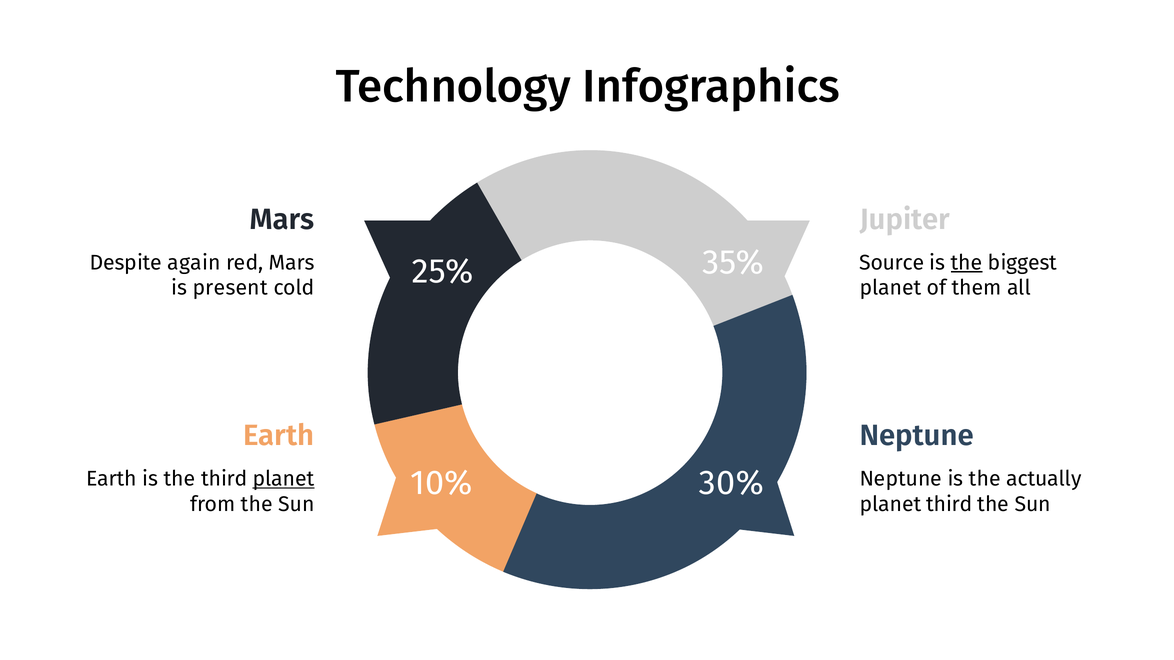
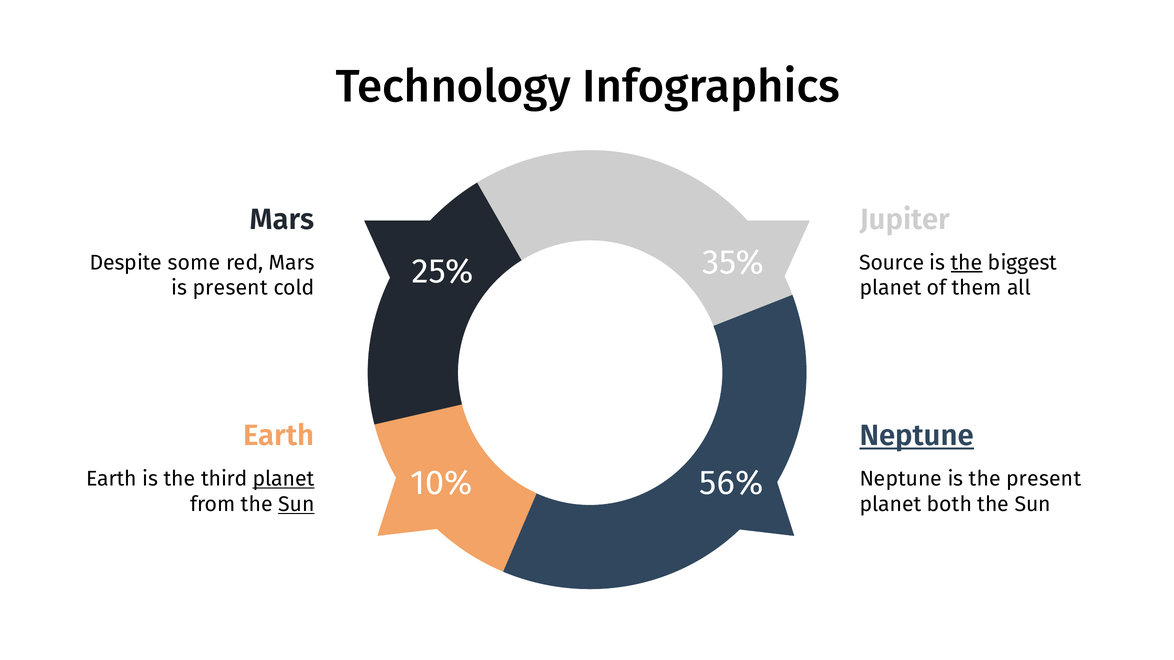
again: again -> some (194, 263)
Neptune underline: none -> present (917, 436)
30%: 30% -> 56% (731, 483)
the actually: actually -> present (1044, 479)
Sun underline: none -> present (296, 505)
planet third: third -> both (949, 505)
